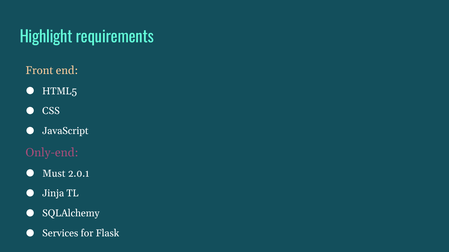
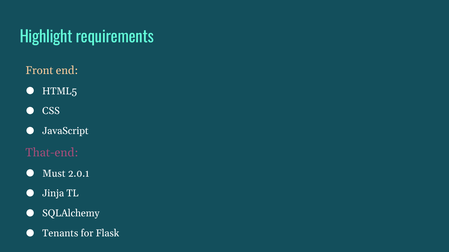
Only-end: Only-end -> That-end (52, 153)
Services: Services -> Tenants (60, 234)
